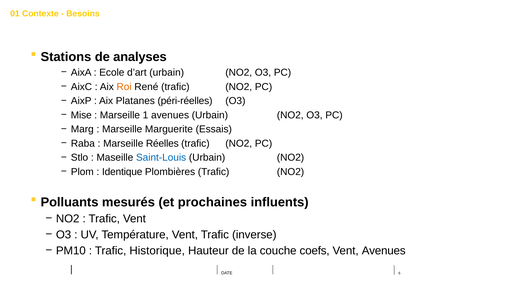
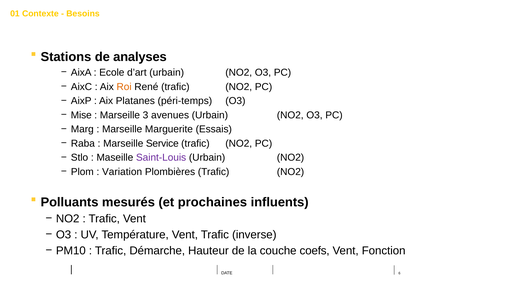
péri-réelles: péri-réelles -> péri-temps (185, 101)
1: 1 -> 3 (146, 115)
Réelles: Réelles -> Service (162, 143)
Saint-Louis colour: blue -> purple (161, 157)
Identique: Identique -> Variation (122, 172)
Historique: Historique -> Démarche (157, 250)
Vent Avenues: Avenues -> Fonction (384, 250)
